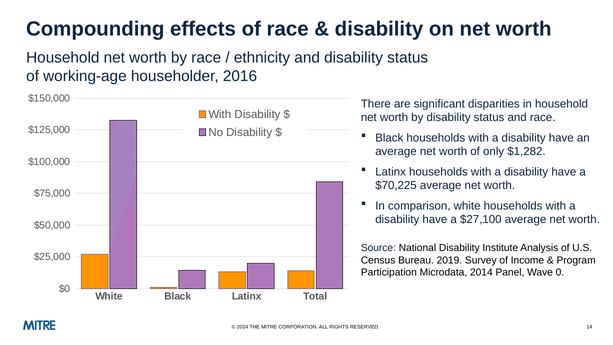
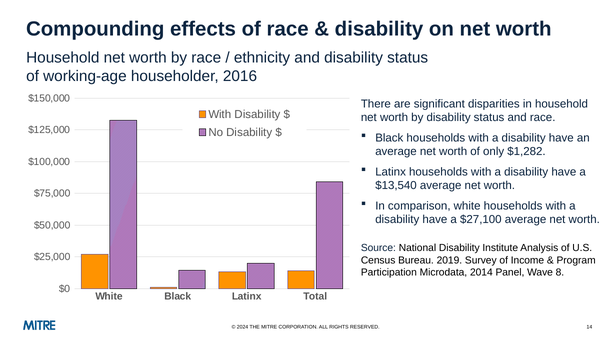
$70,225: $70,225 -> $13,540 (396, 185)
0: 0 -> 8 (560, 272)
